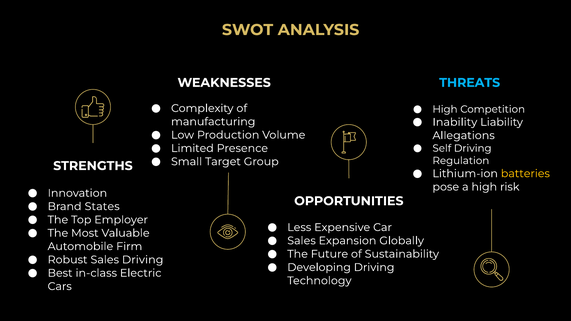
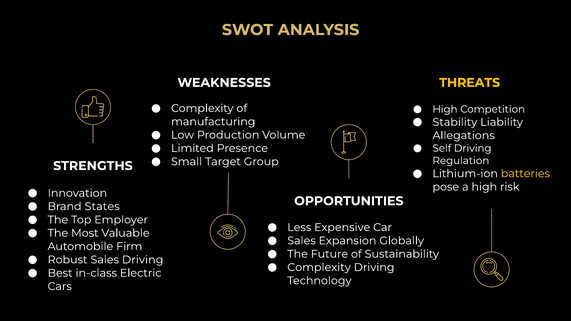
THREATS colour: light blue -> yellow (470, 83)
Inability: Inability -> Stability (455, 122)
Developing: Developing -> Complexity (319, 267)
